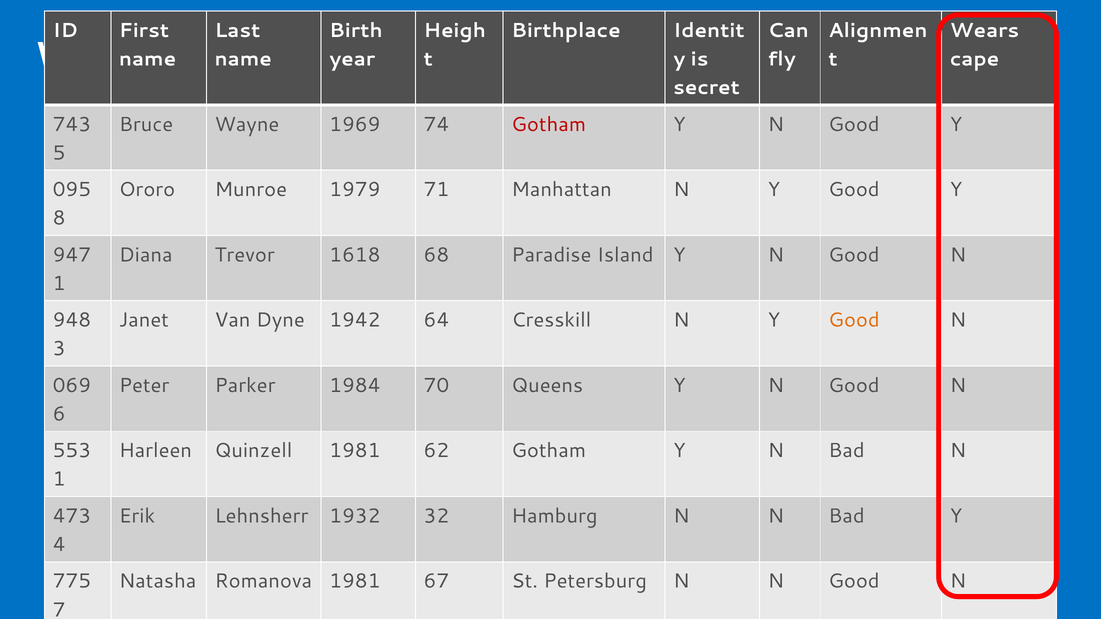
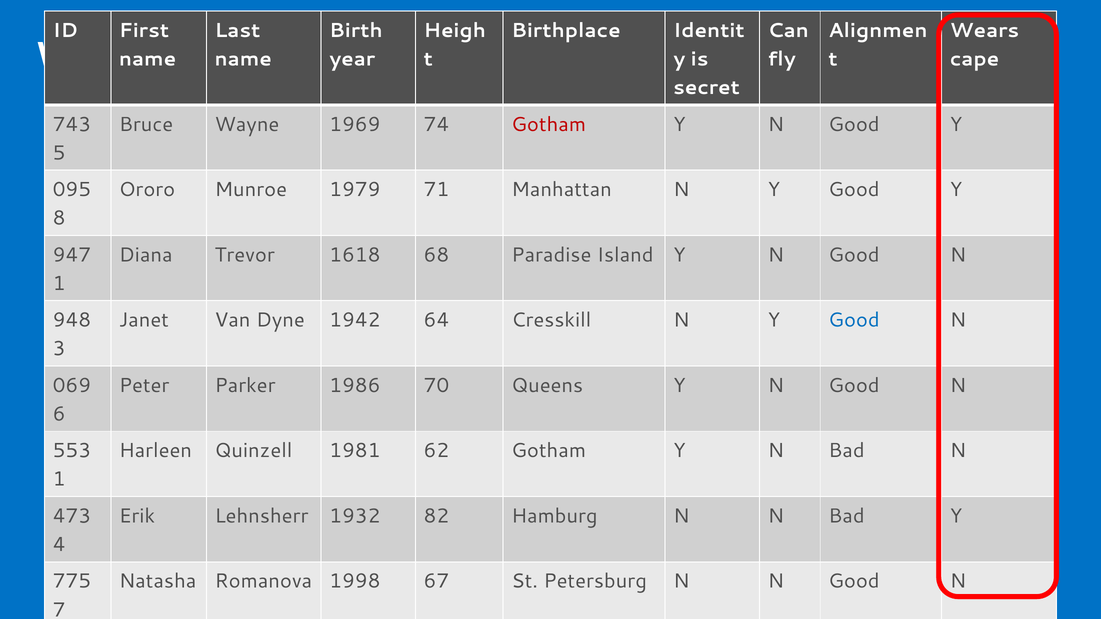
Good colour: orange -> blue (854, 320)
1984: 1984 -> 1986 (355, 386)
32: 32 -> 82 (436, 516)
Romanova 1981: 1981 -> 1998 (355, 581)
